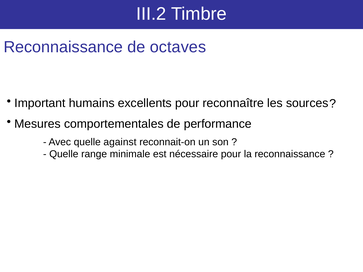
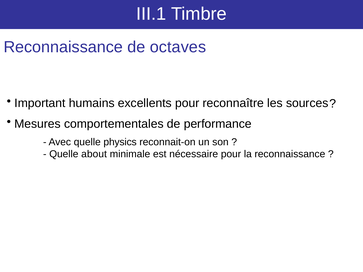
III.2: III.2 -> III.1 (151, 14)
against: against -> physics (120, 142)
range: range -> about (94, 154)
